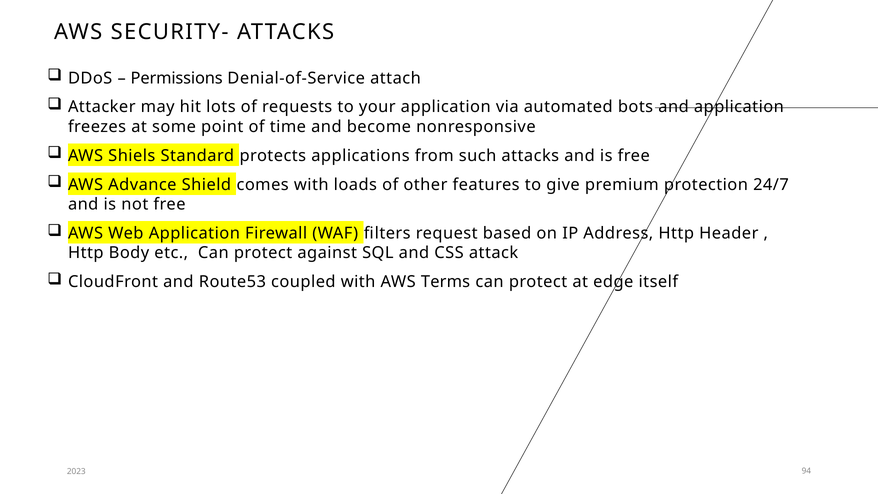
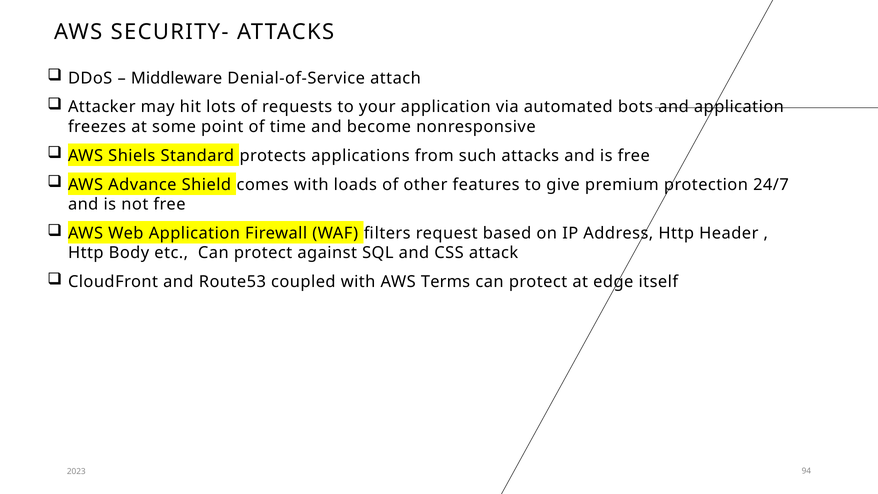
Permissions: Permissions -> Middleware (177, 78)
